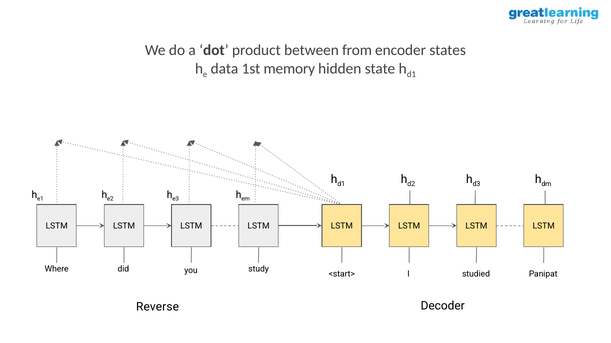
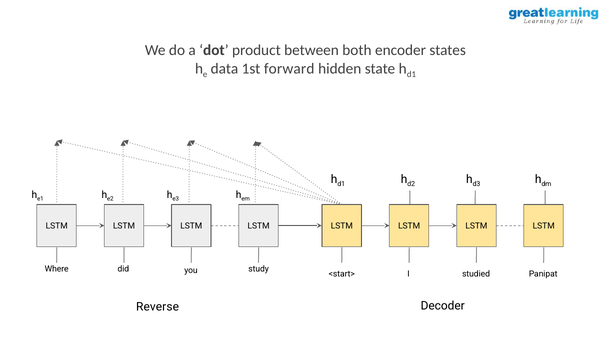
from: from -> both (357, 50)
memory: memory -> forward (289, 69)
